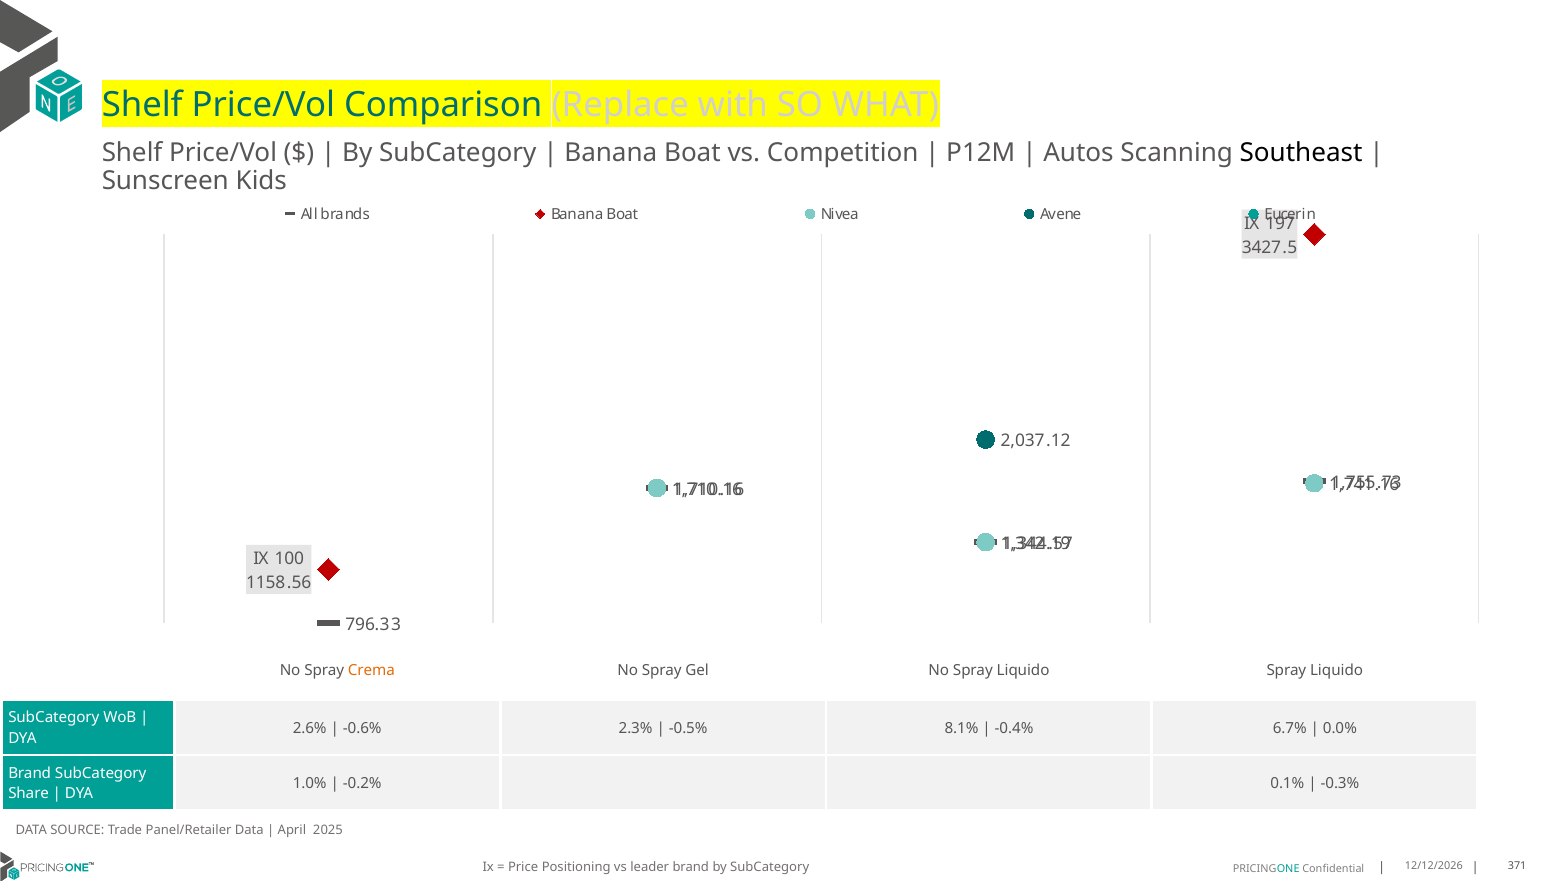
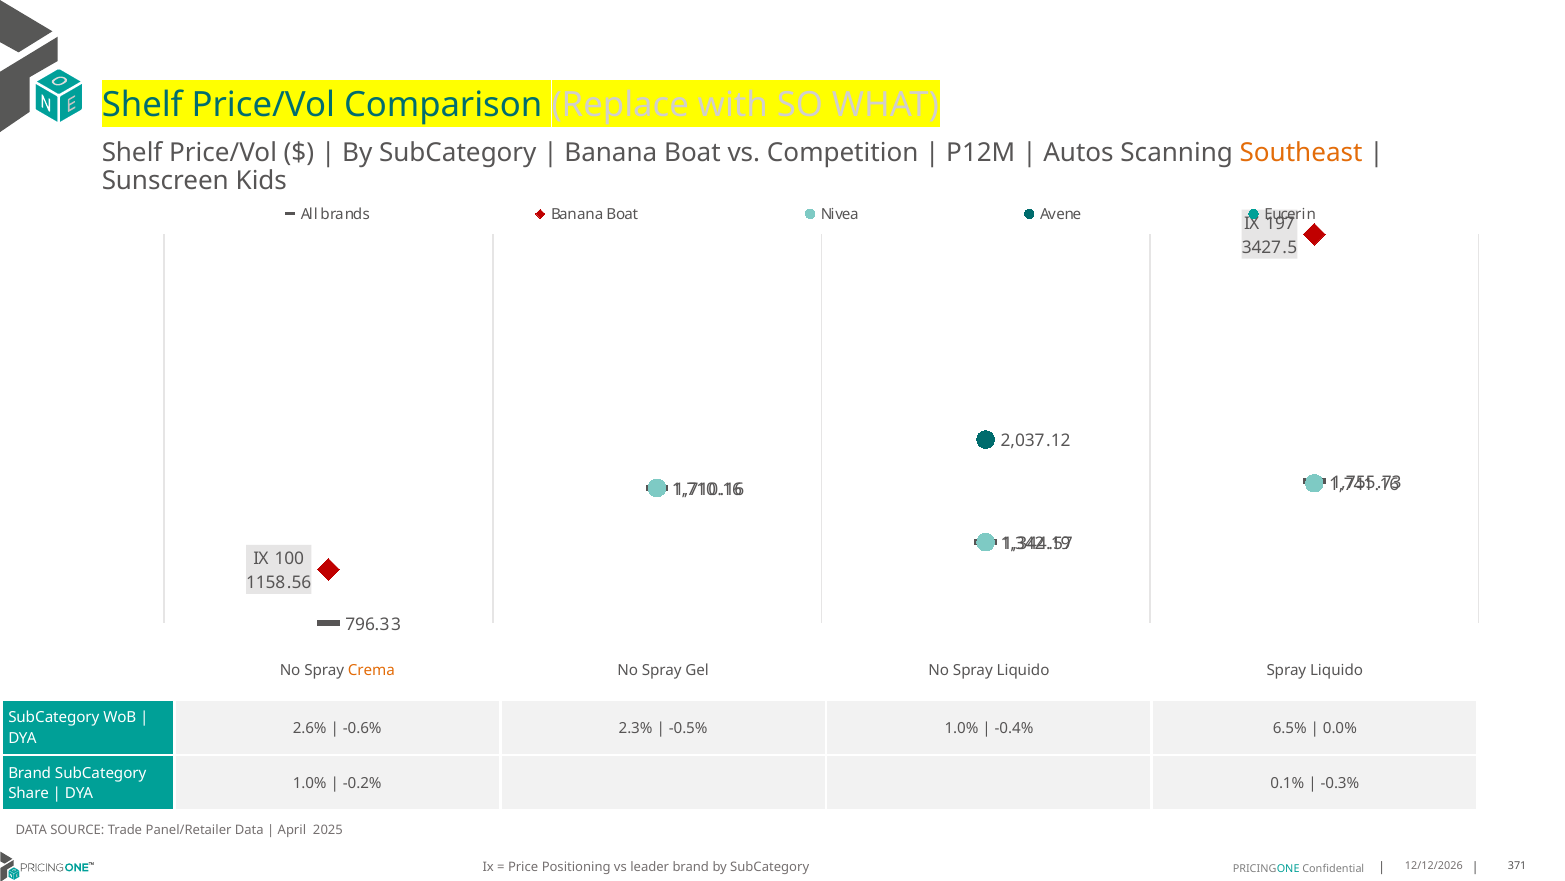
Southeast colour: black -> orange (1301, 153)
-0.5% 8.1%: 8.1% -> 1.0% (962, 728)
6.7%: 6.7% -> 6.5% (1290, 728)
